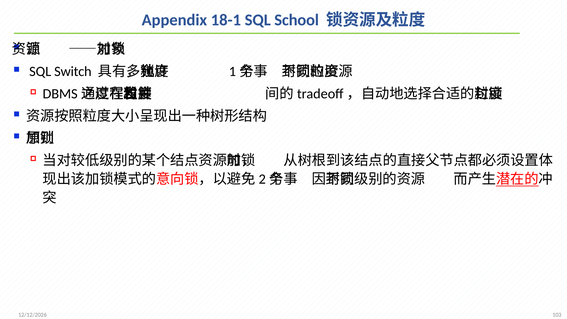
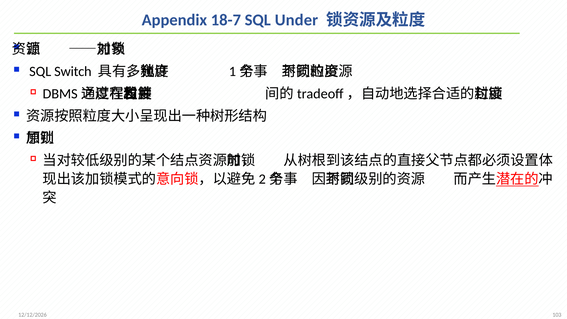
18-1: 18-1 -> 18-7 (226, 20)
School: School -> Under (296, 20)
